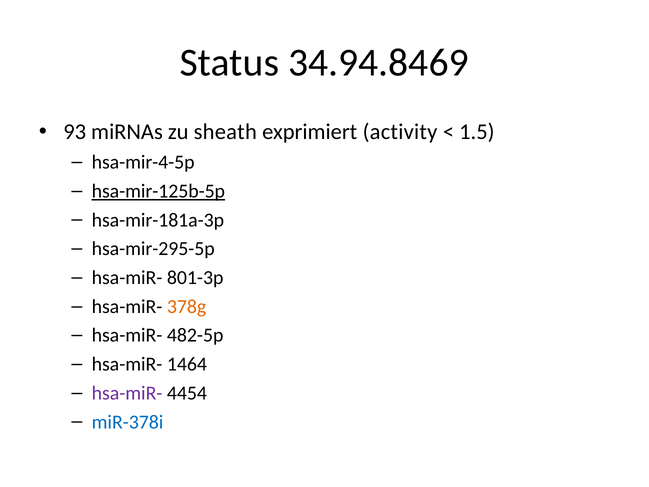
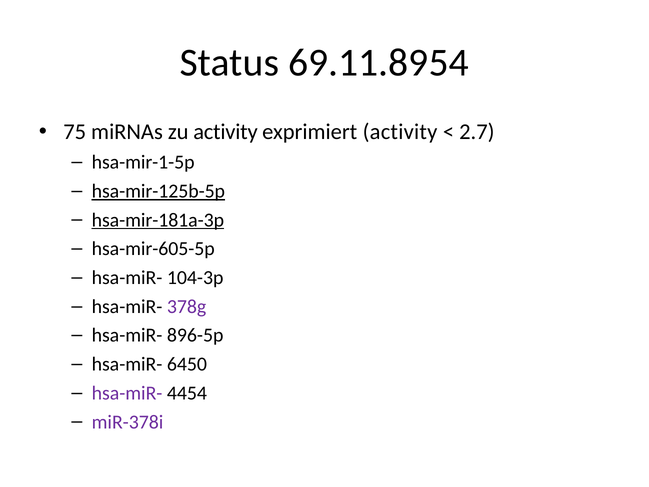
34.94.8469: 34.94.8469 -> 69.11.8954 (378, 63)
93: 93 -> 75 (75, 132)
zu sheath: sheath -> activity (225, 132)
1.5: 1.5 -> 2.7 (477, 132)
hsa-mir-4-5p: hsa-mir-4-5p -> hsa-mir-1-5p (143, 162)
hsa-mir-181a-3p underline: none -> present (158, 220)
hsa-mir-295-5p: hsa-mir-295-5p -> hsa-mir-605-5p (153, 249)
801-3p: 801-3p -> 104-3p (195, 278)
378g colour: orange -> purple (187, 306)
482-5p: 482-5p -> 896-5p (195, 335)
1464: 1464 -> 6450 (187, 364)
miR-378i colour: blue -> purple (128, 422)
